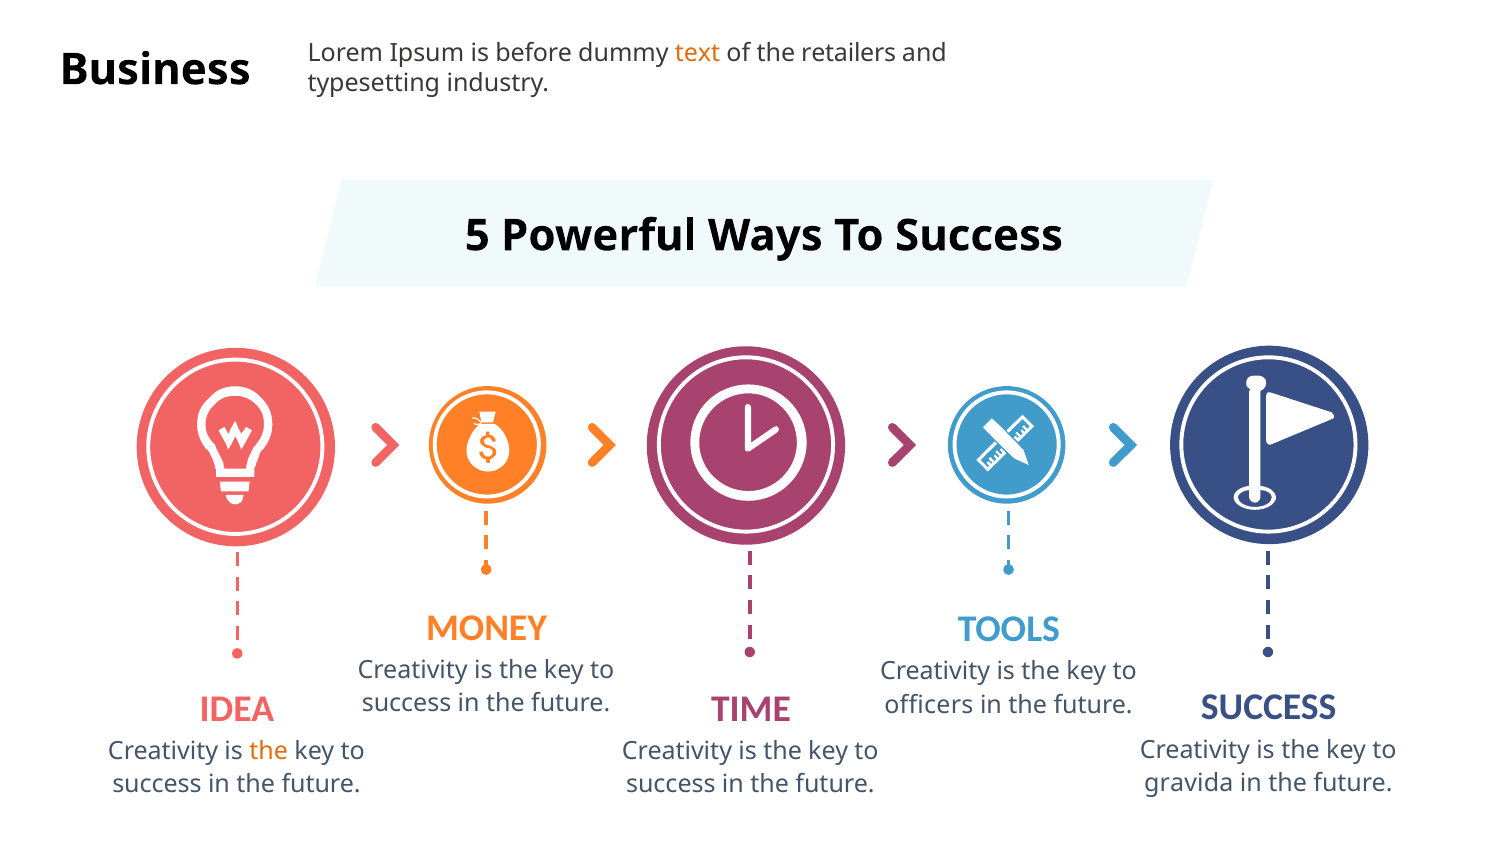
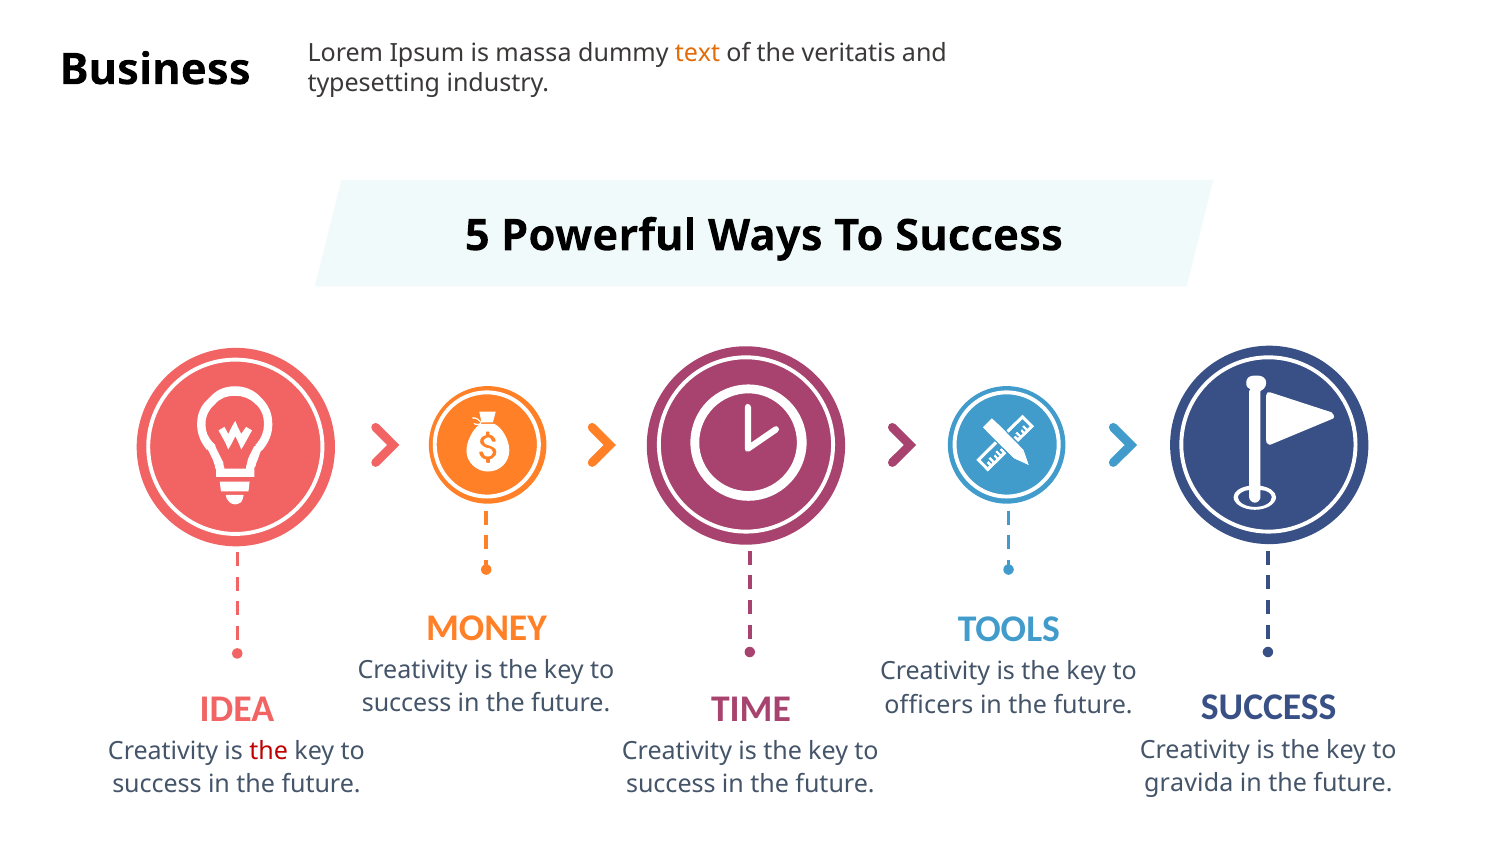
before: before -> massa (534, 53)
retailers: retailers -> veritatis (849, 53)
the colour: orange -> red (269, 751)
